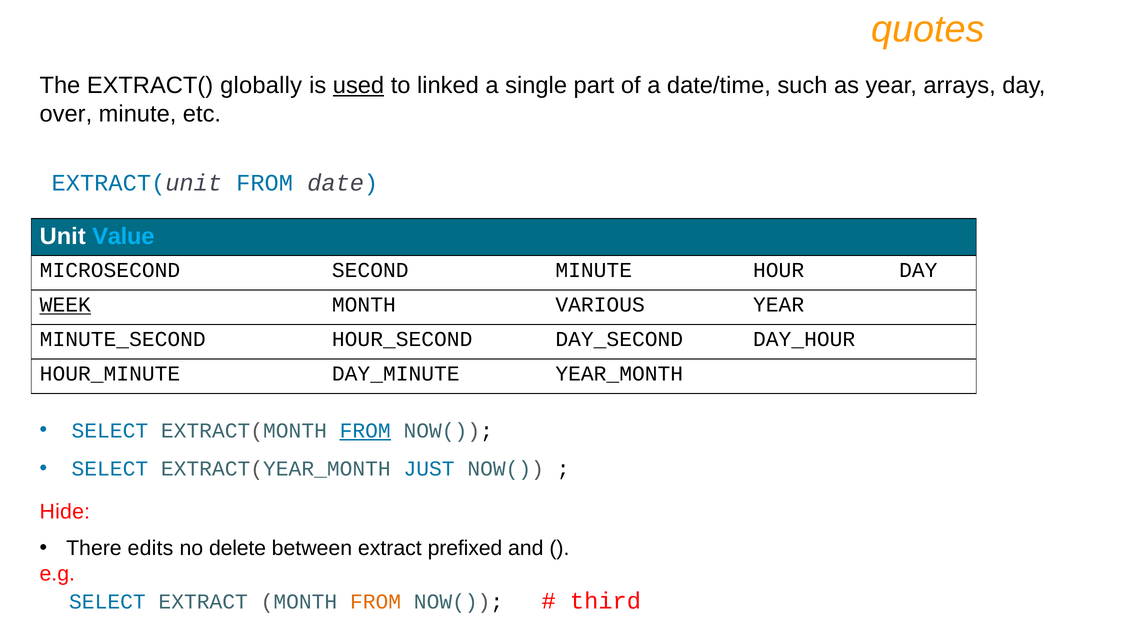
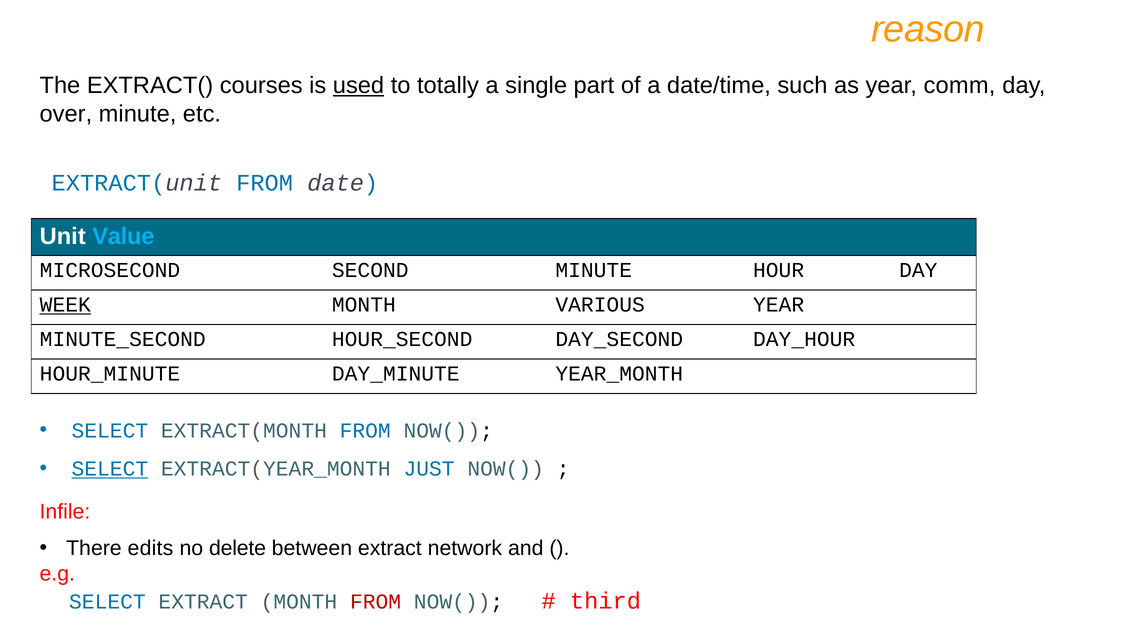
quotes: quotes -> reason (928, 30)
globally: globally -> courses (261, 85)
linked: linked -> totally (448, 85)
arrays: arrays -> comm (959, 85)
FROM underline: present -> none (365, 431)
SELECT underline: none -> present (110, 469)
Hide: Hide -> Infile (65, 512)
prefixed: prefixed -> network (465, 549)
FROM colour: orange -> red (376, 602)
